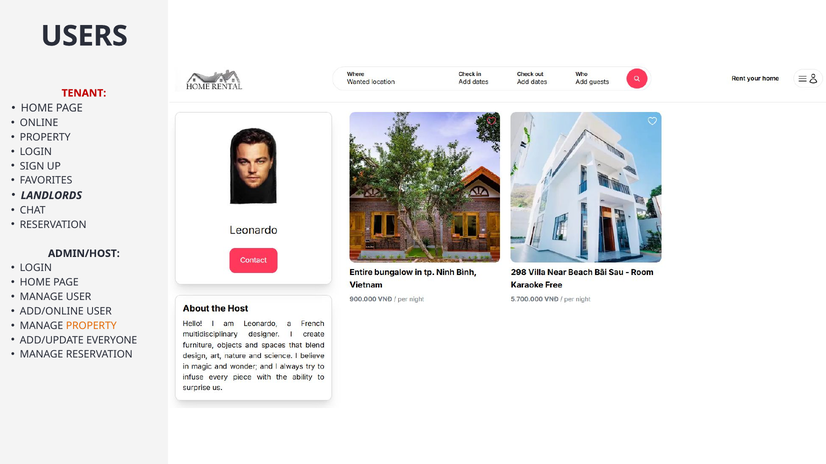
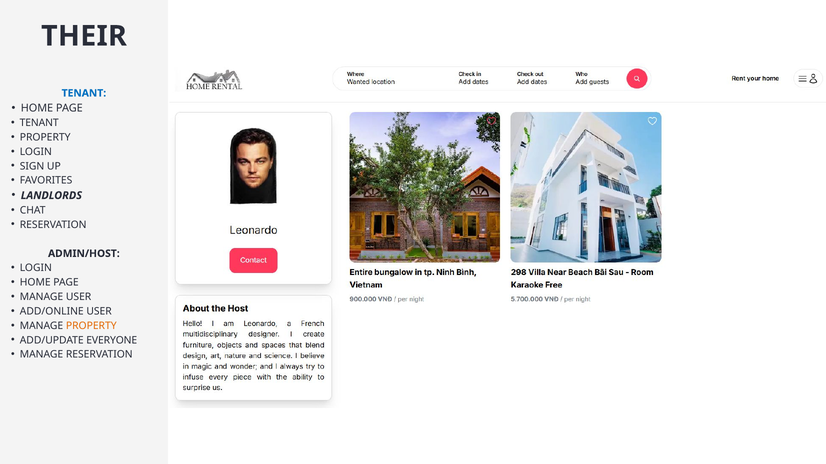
USERS: USERS -> THEIR (84, 36)
TENANT colour: red -> blue (84, 93)
ONLINE: ONLINE -> TENANT (39, 123)
